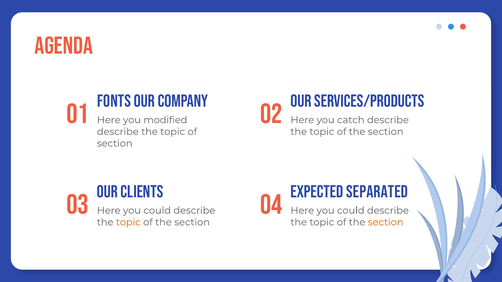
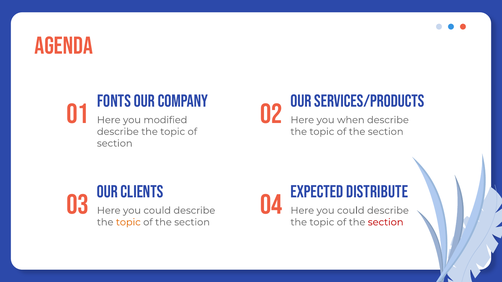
catch: catch -> when (351, 120)
Separated: Separated -> Distribute (377, 192)
section colour: orange -> red (386, 222)
